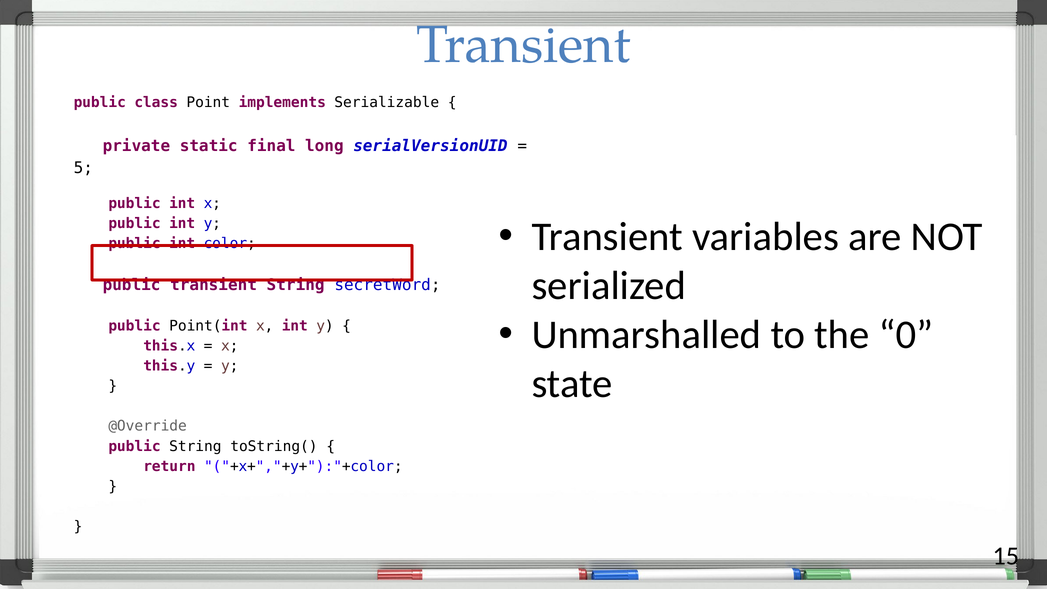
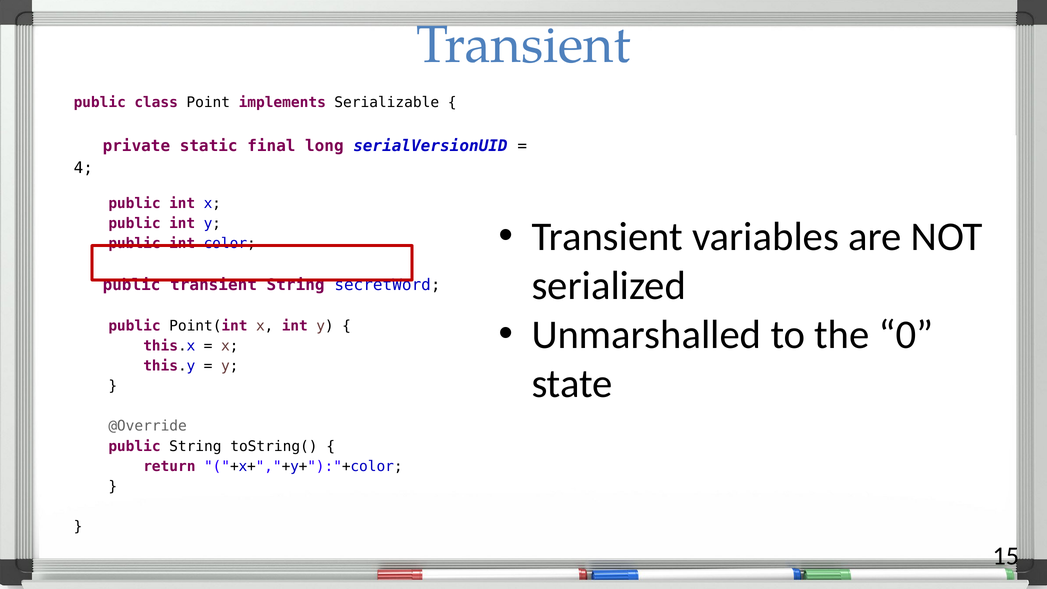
5: 5 -> 4 (83, 168)
